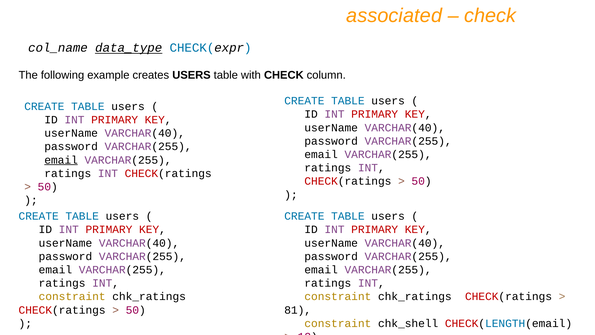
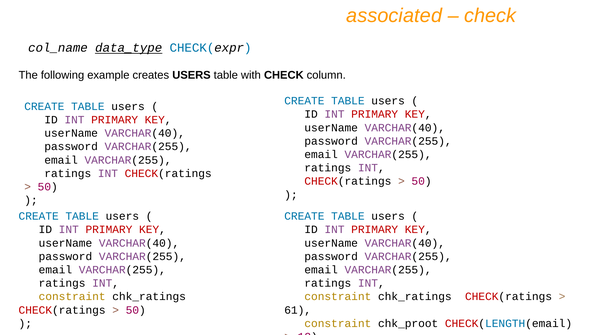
email underline: present -> none (61, 160)
81: 81 -> 61 (298, 310)
chk_shell: chk_shell -> chk_proot (408, 323)
